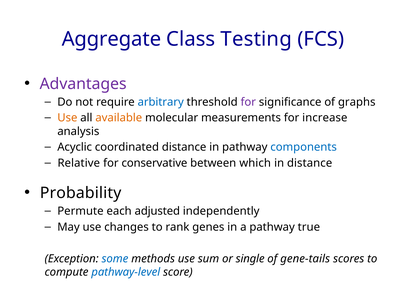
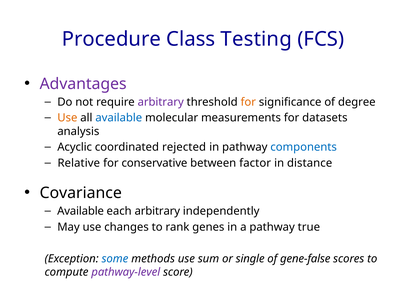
Aggregate: Aggregate -> Procedure (111, 39)
arbitrary colour: blue -> purple (161, 102)
for colour: purple -> orange (248, 102)
graphs: graphs -> degree (357, 102)
available colour: orange -> blue (119, 118)
increase: increase -> datasets (325, 118)
coordinated distance: distance -> rejected (184, 147)
which: which -> factor (255, 163)
Probability: Probability -> Covariance (81, 193)
Permute: Permute -> Available (81, 211)
each adjusted: adjusted -> arbitrary (157, 211)
gene-tails: gene-tails -> gene-false (305, 258)
pathway-level colour: blue -> purple (126, 272)
